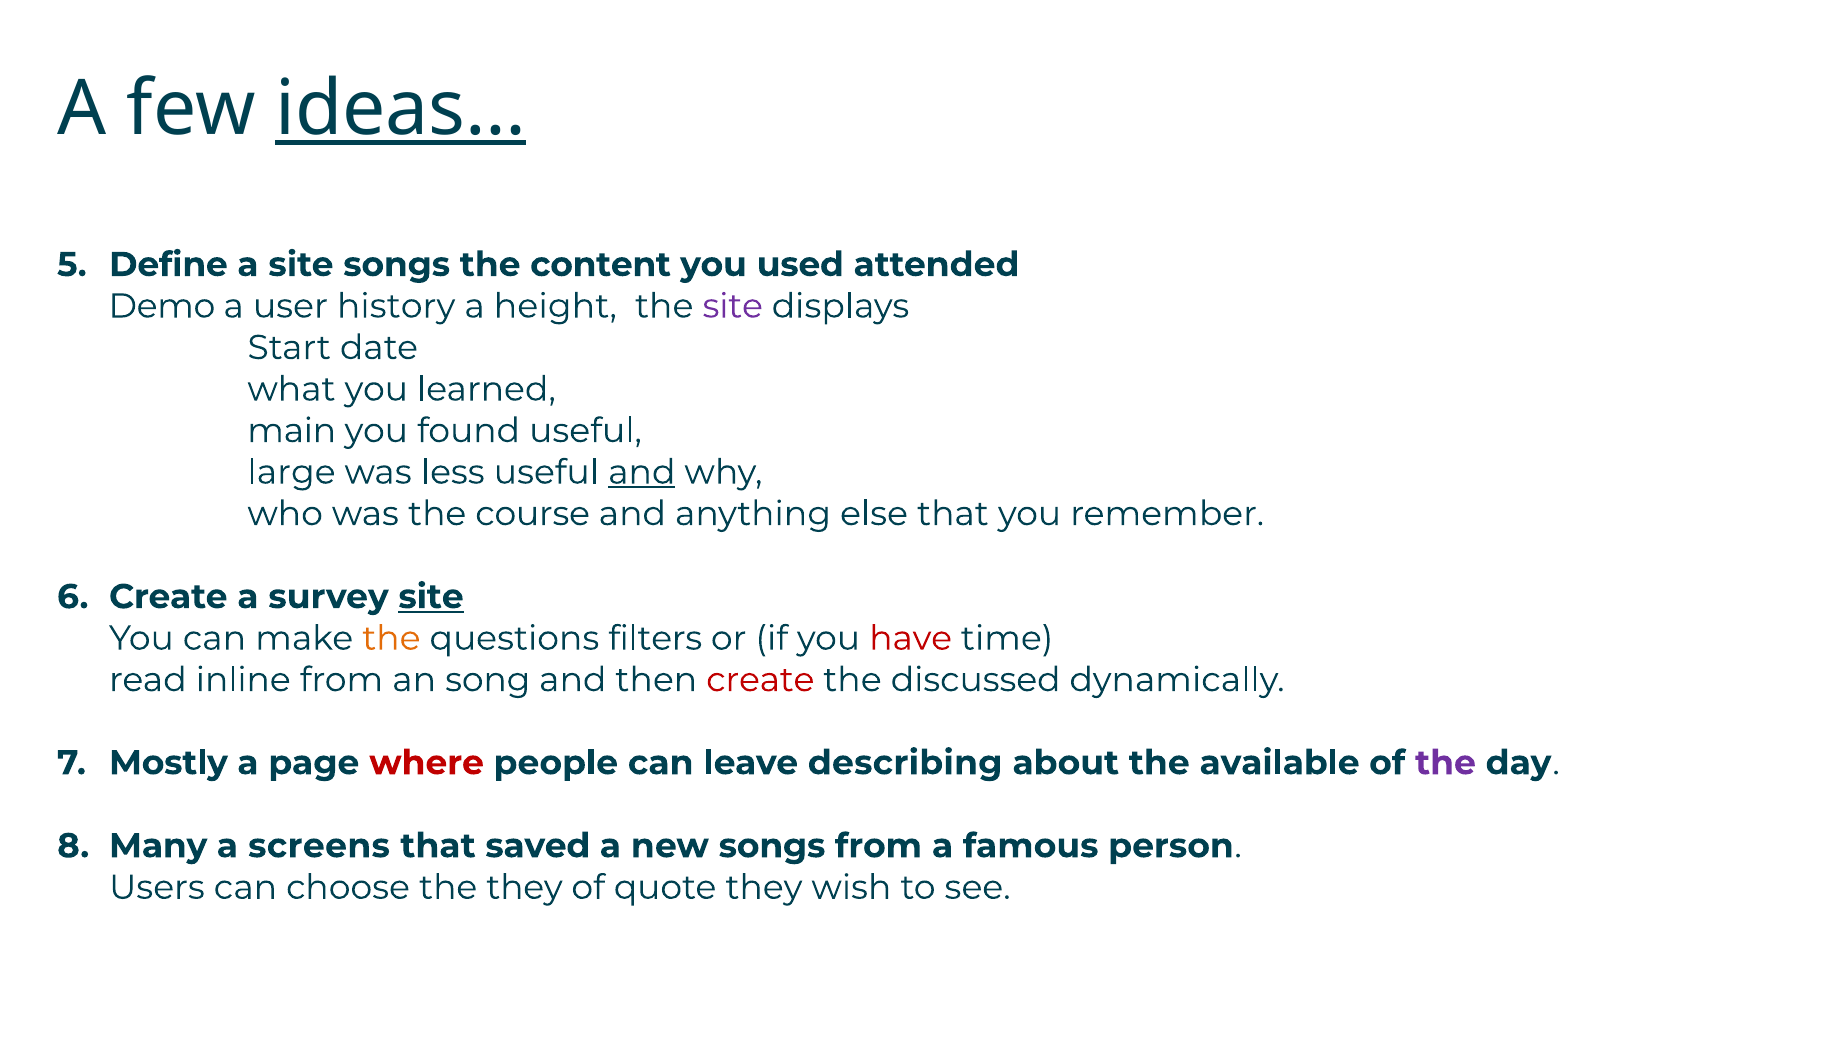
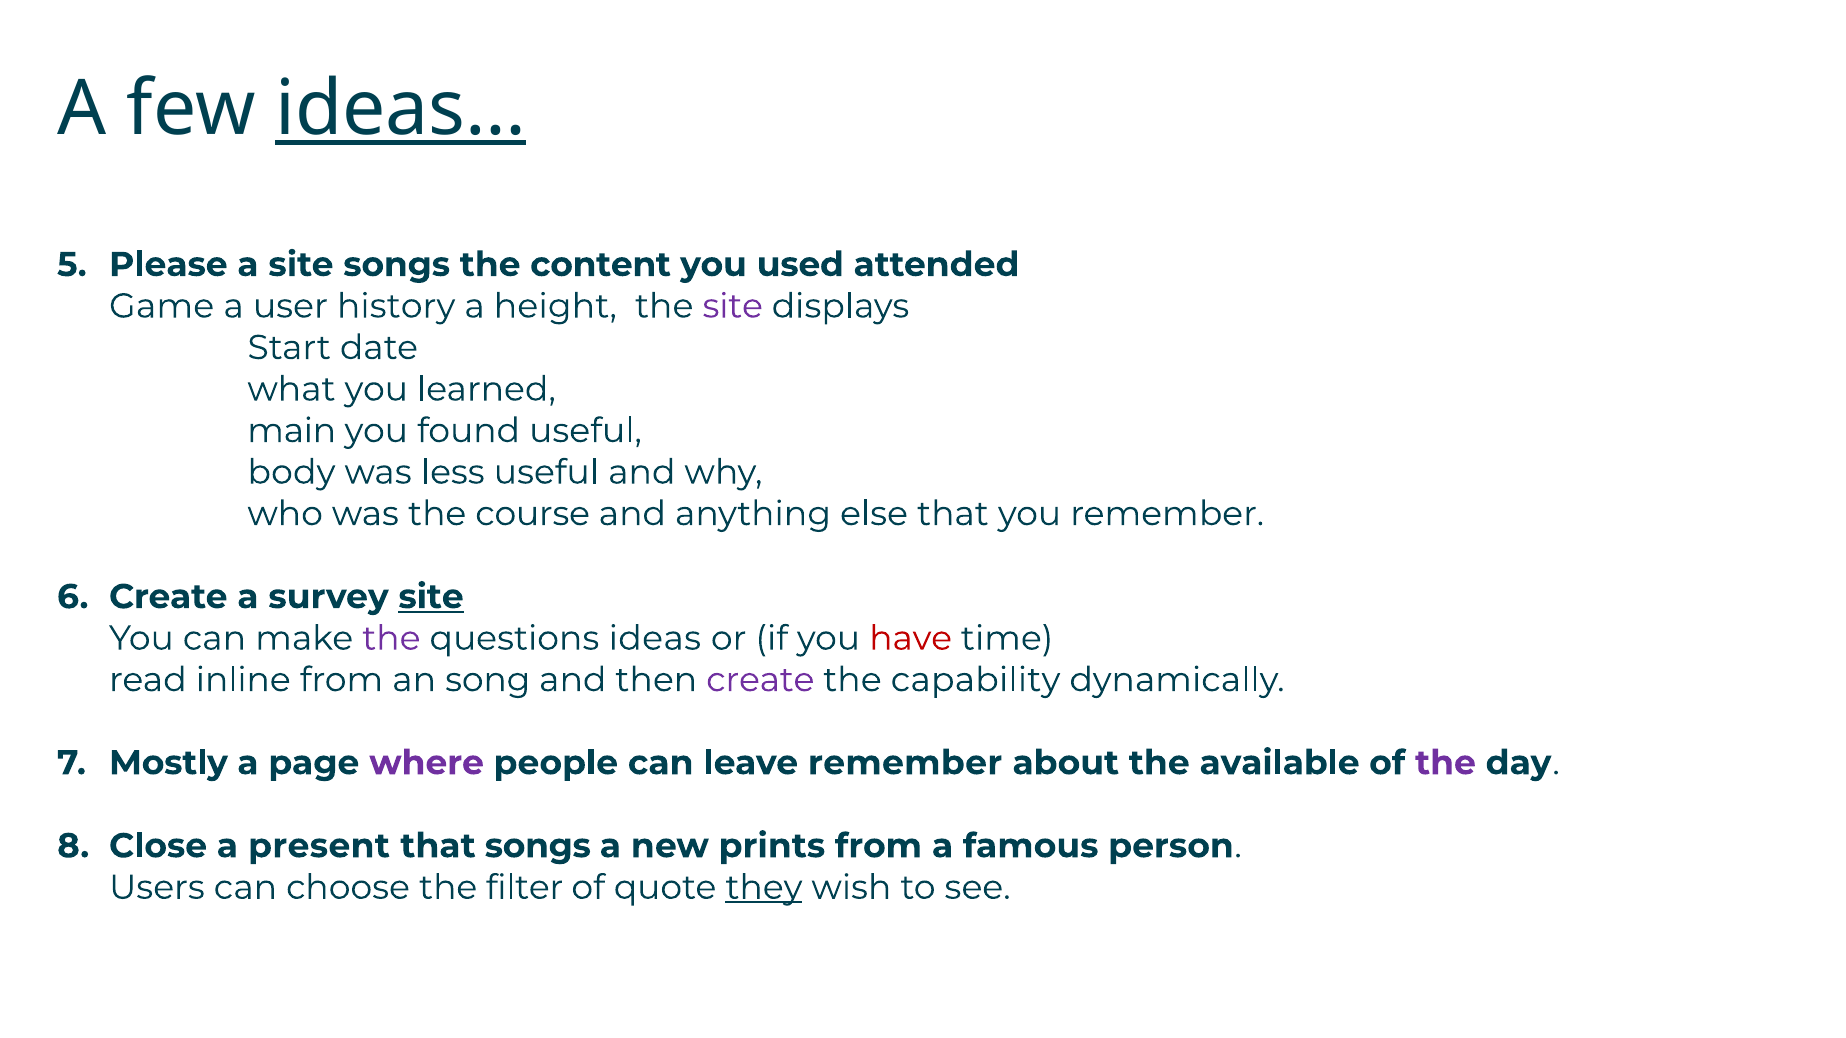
Define: Define -> Please (168, 265)
Demo: Demo -> Game (162, 306)
large: large -> body (291, 472)
and underline: present -> none (642, 472)
the colour: orange -> purple (391, 639)
filters: filters -> ideas (655, 639)
create colour: red -> purple (760, 680)
discussed: discussed -> capability (976, 680)
where colour: red -> purple (427, 763)
leave describing: describing -> remember (905, 763)
Many: Many -> Close (158, 846)
screens: screens -> present (319, 846)
that saved: saved -> songs (538, 846)
new songs: songs -> prints (772, 846)
the they: they -> filter (525, 888)
they underline: none -> present (764, 888)
